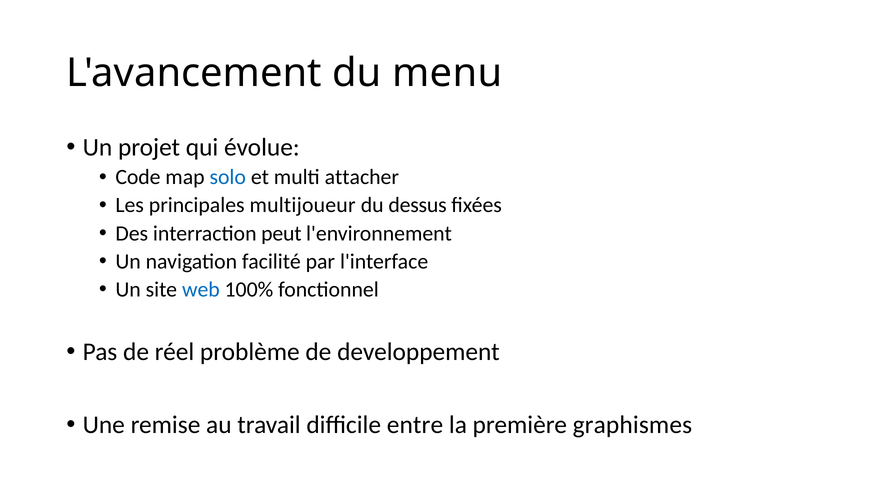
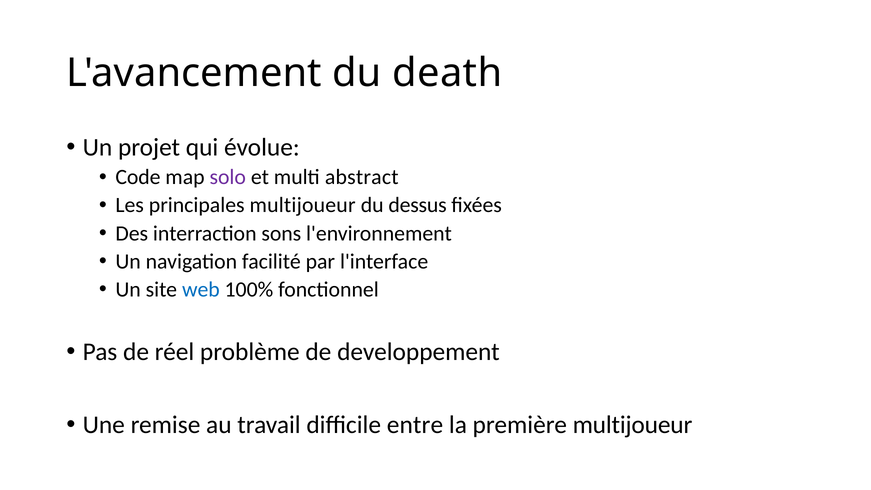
menu: menu -> death (447, 73)
solo colour: blue -> purple (228, 177)
attacher: attacher -> abstract (362, 177)
peut: peut -> sons (281, 233)
première graphismes: graphismes -> multijoueur (633, 425)
